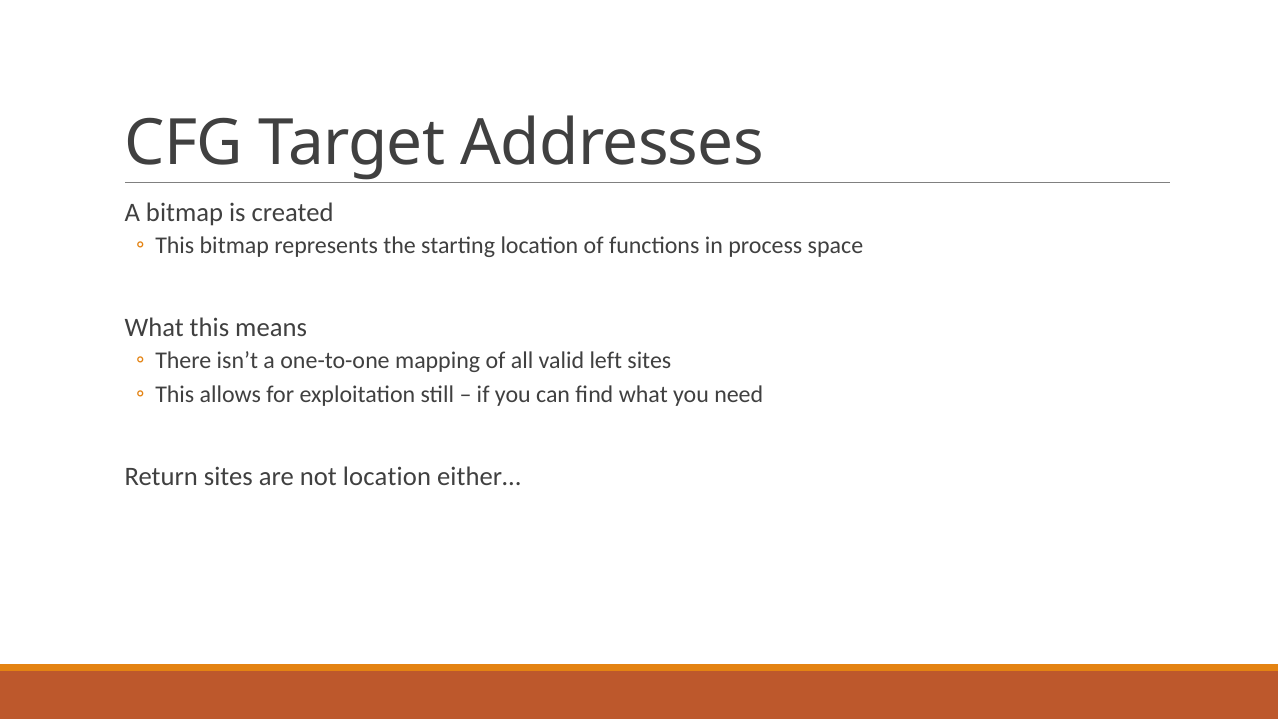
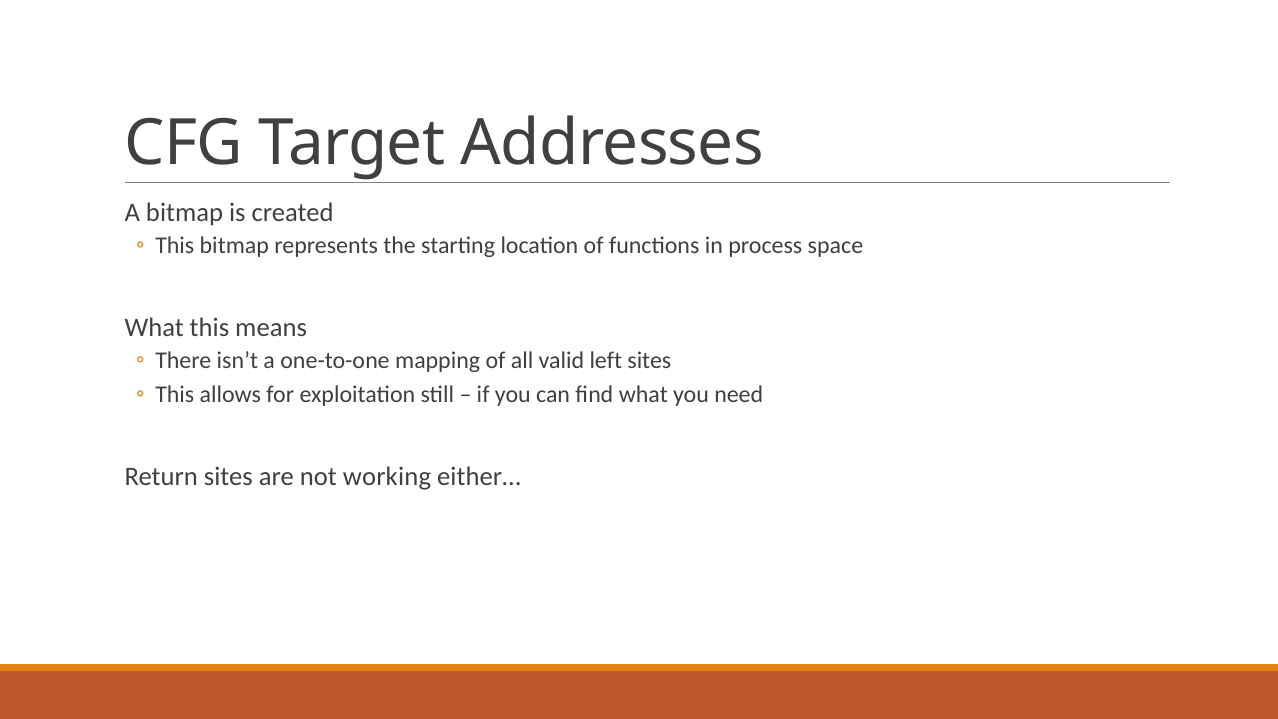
not location: location -> working (387, 477)
